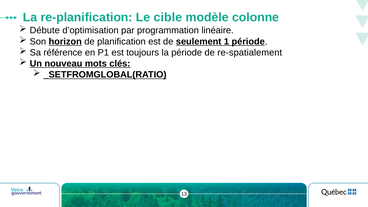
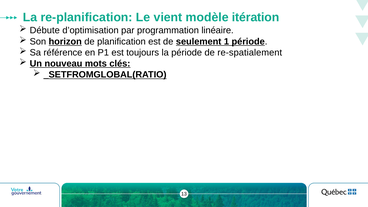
cible: cible -> vient (168, 17)
colonne: colonne -> itération (256, 17)
